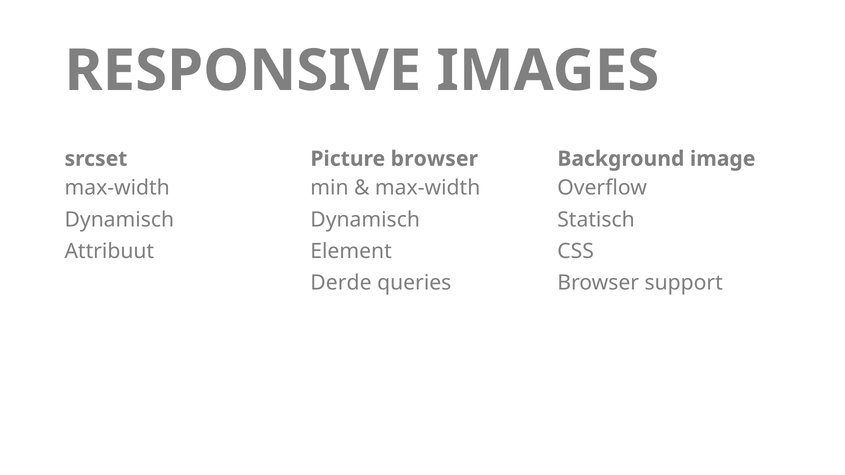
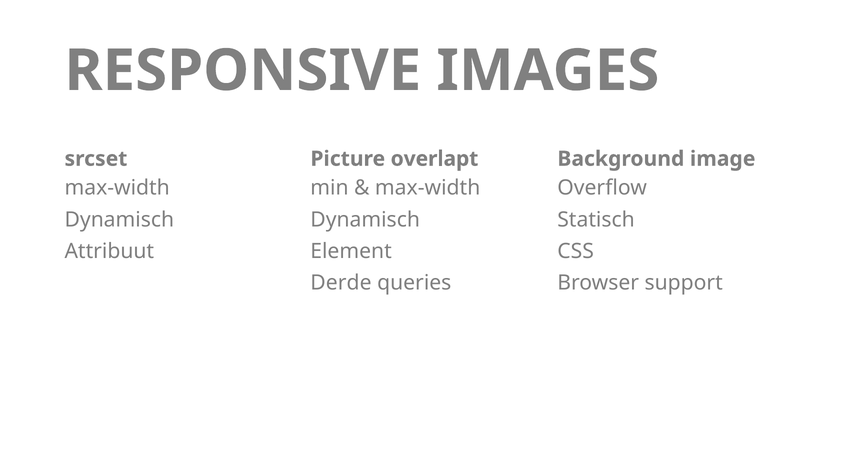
Picture browser: browser -> overlapt (434, 159)
